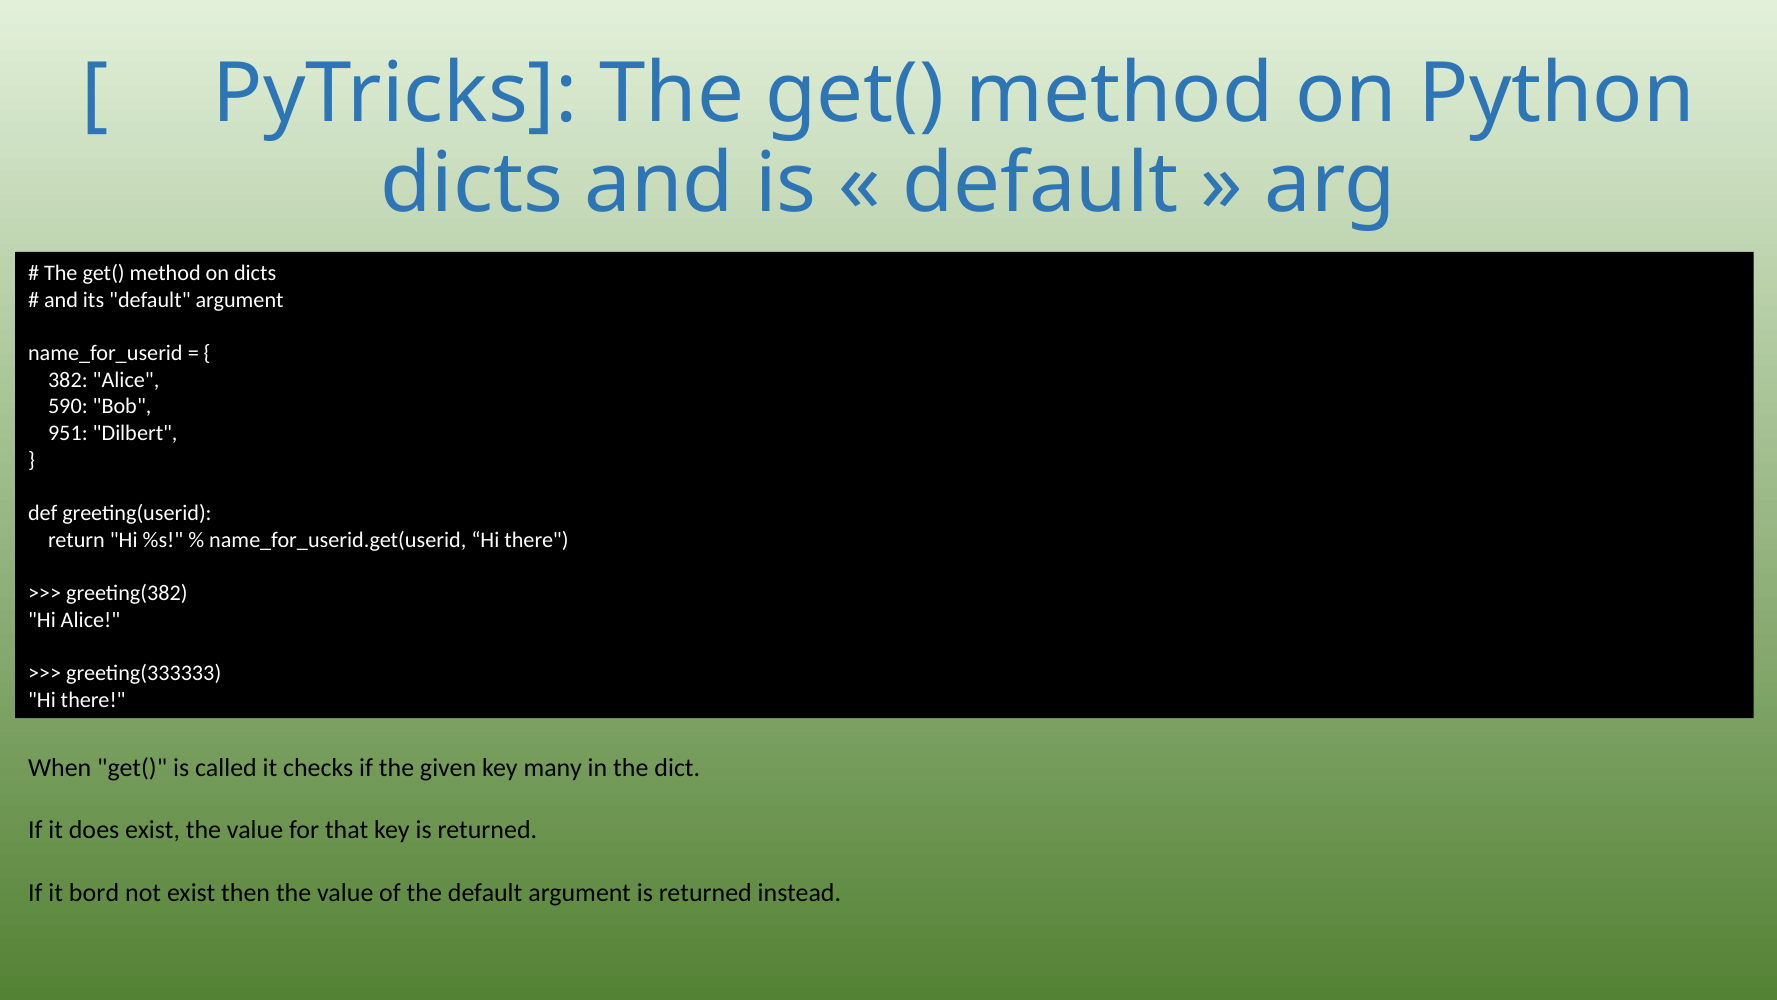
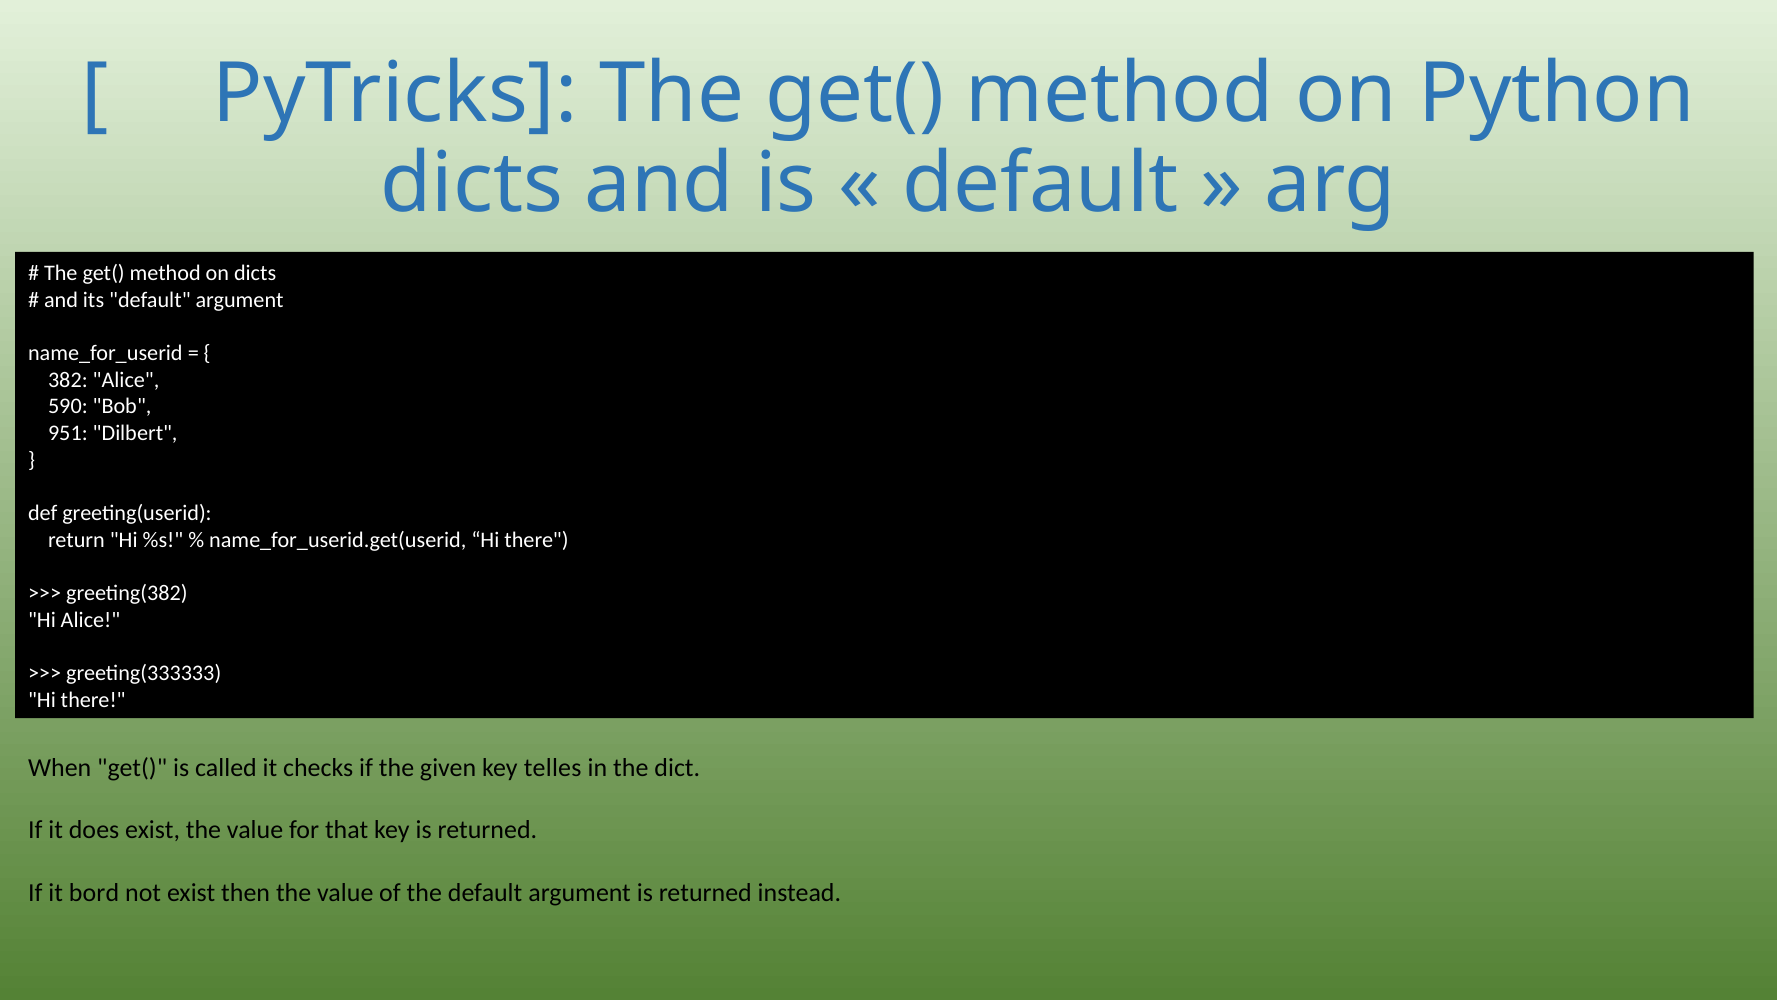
many: many -> telles (553, 768)
